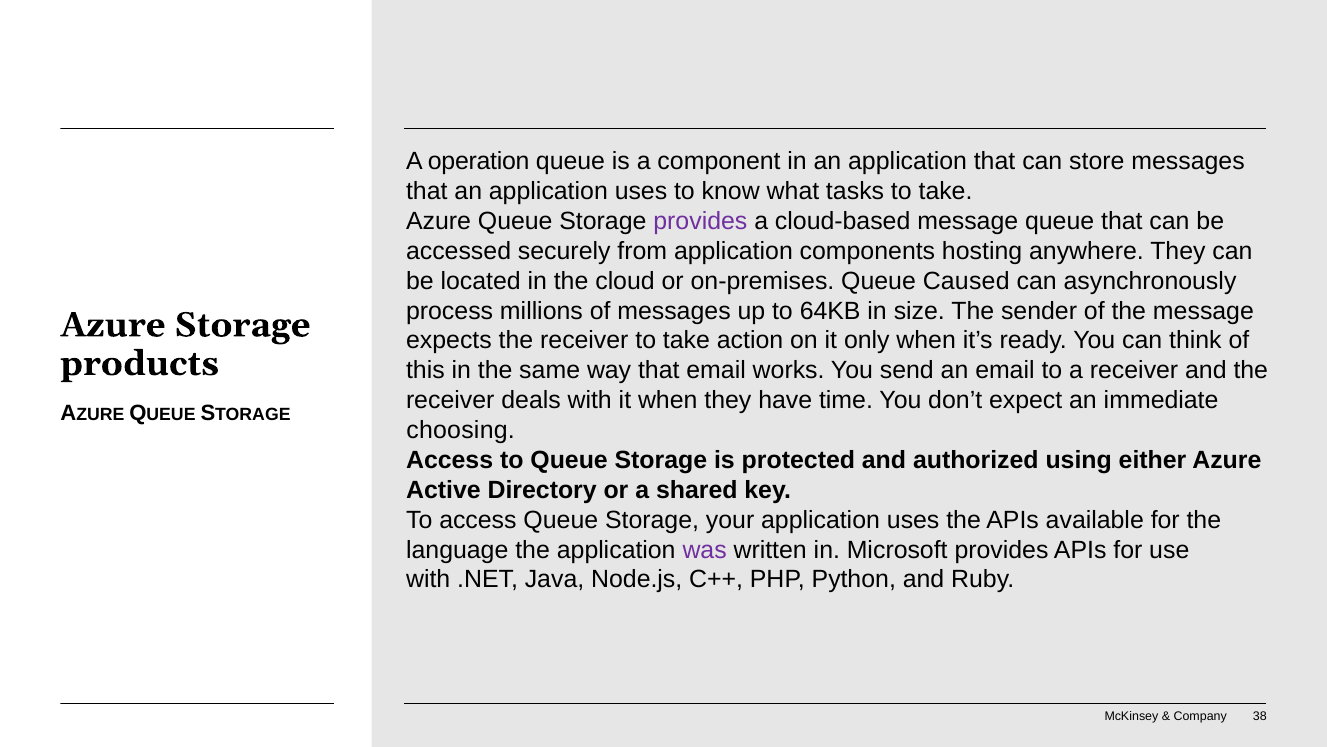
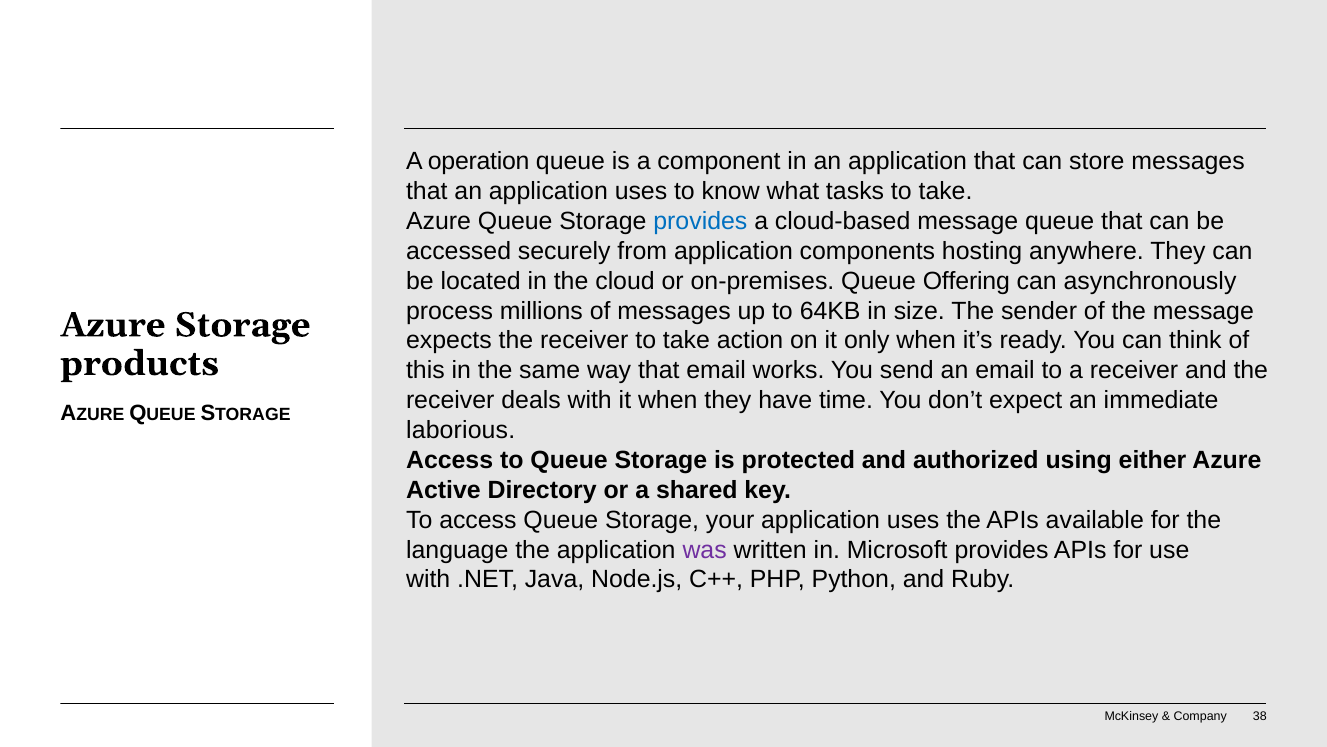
provides colour: purple -> blue (700, 221)
Caused: Caused -> Offering (966, 281)
choosing: choosing -> laborious (461, 430)
